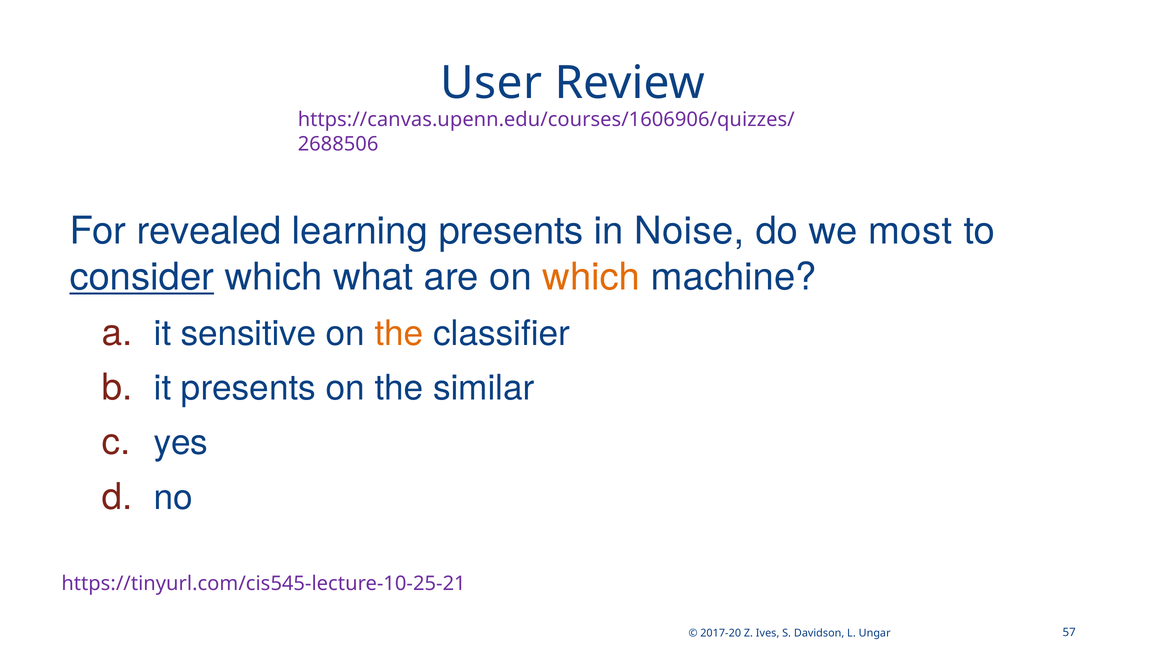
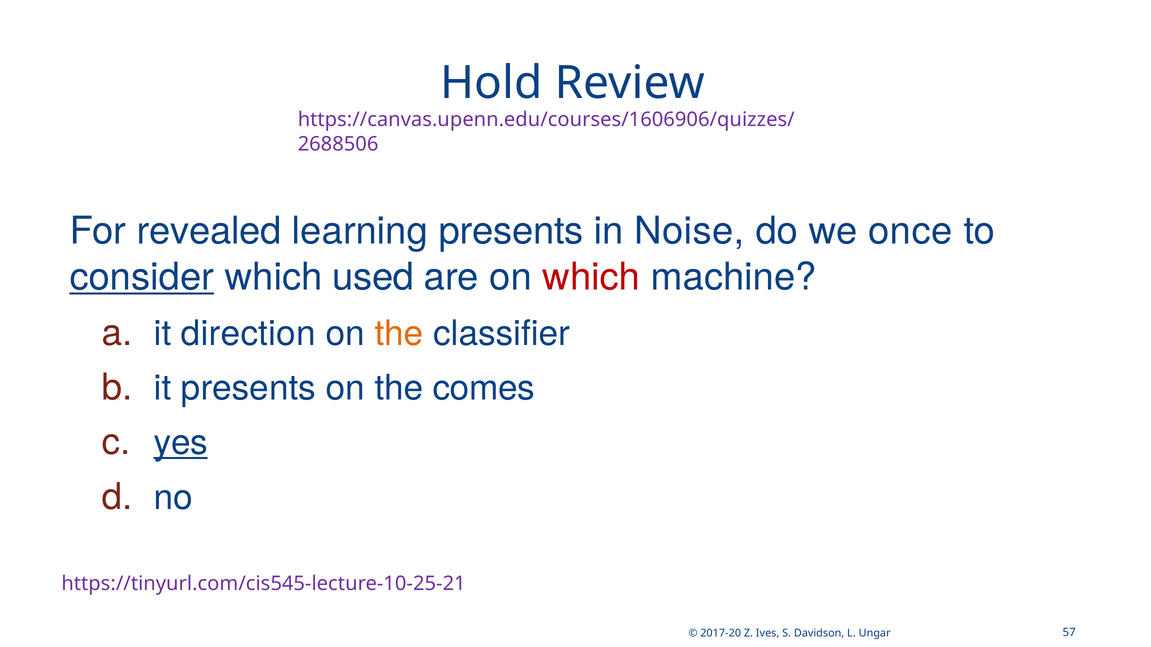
User: User -> Hold (491, 83)
most: most -> once (910, 231)
what: what -> used (373, 277)
which colour: orange -> red (591, 277)
sensitive: sensitive -> direction (248, 334)
similar: similar -> comes (484, 388)
yes underline: none -> present (181, 443)
